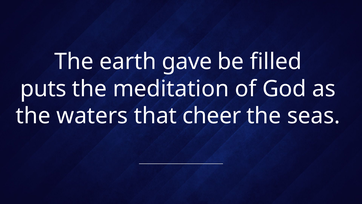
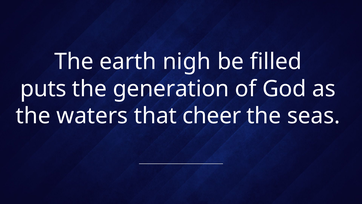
gave: gave -> nigh (187, 61)
meditation: meditation -> generation (171, 89)
